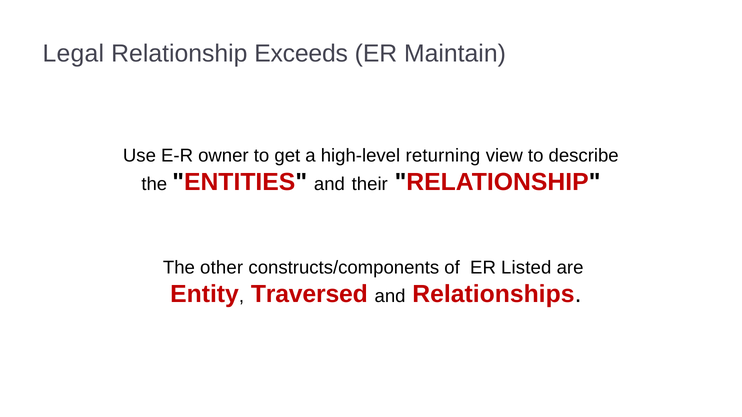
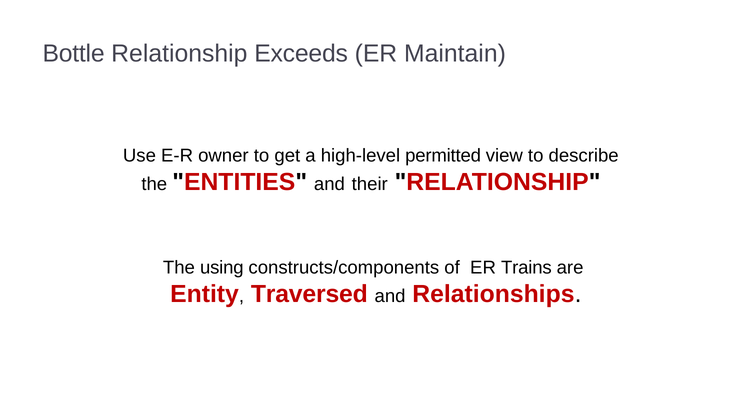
Legal: Legal -> Bottle (74, 54)
returning: returning -> permitted (443, 156)
other: other -> using (222, 268)
Listed: Listed -> Trains (526, 268)
